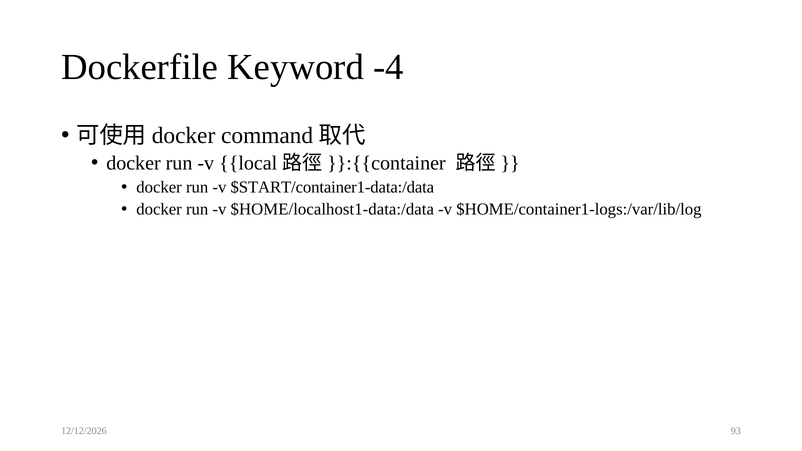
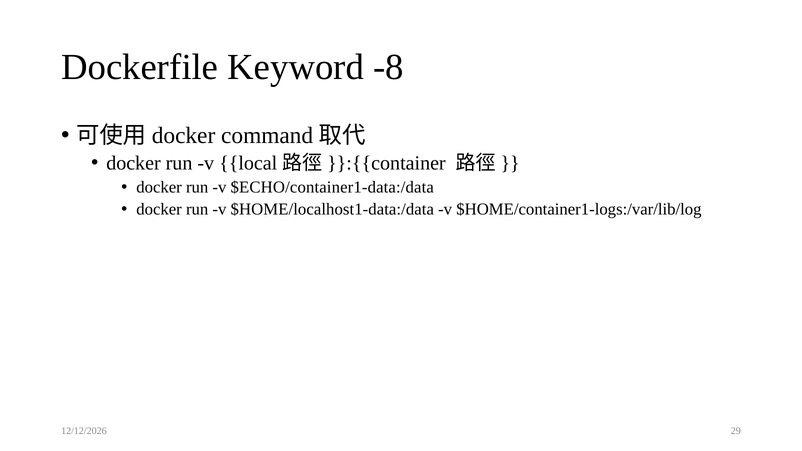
-4: -4 -> -8 (389, 67)
$START/container1-data:/data: $START/container1-data:/data -> $ECHO/container1-data:/data (332, 187)
93: 93 -> 29 (736, 431)
